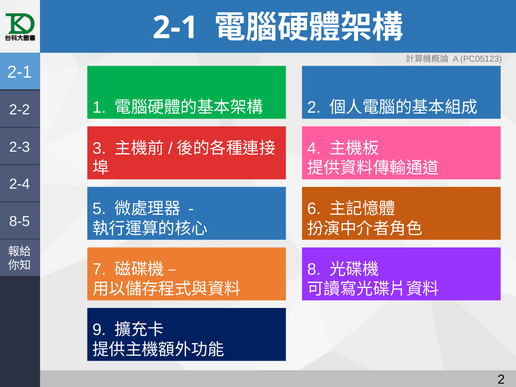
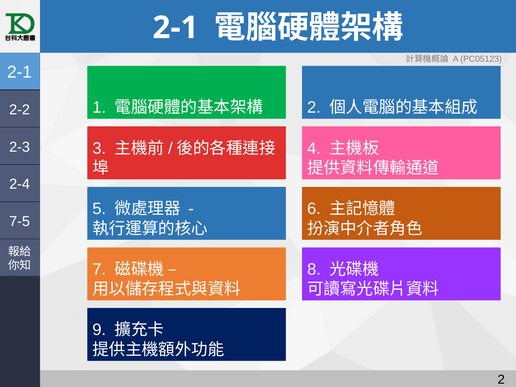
8-5: 8-5 -> 7-5 (20, 221)
